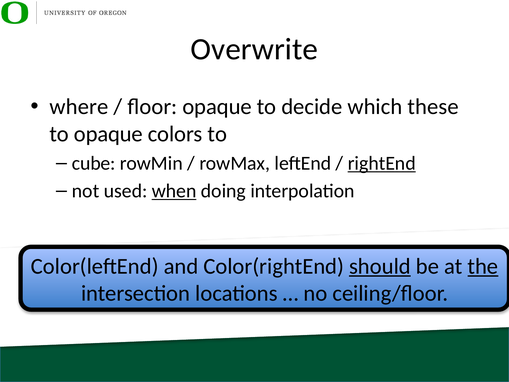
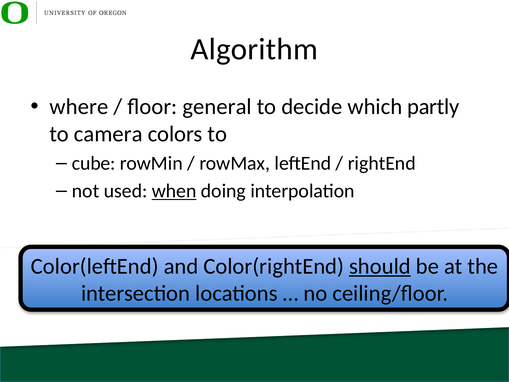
Overwrite: Overwrite -> Algorithm (254, 49)
floor opaque: opaque -> general (217, 107)
these: these -> partly (433, 107)
to opaque: opaque -> camera (108, 134)
rightEnd underline: present -> none (382, 163)
the underline: present -> none (483, 266)
